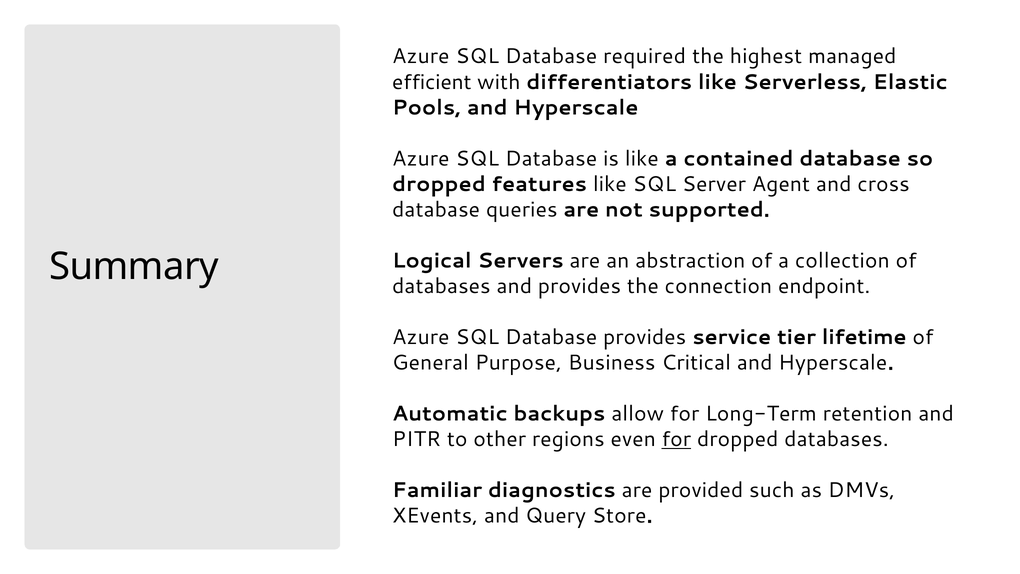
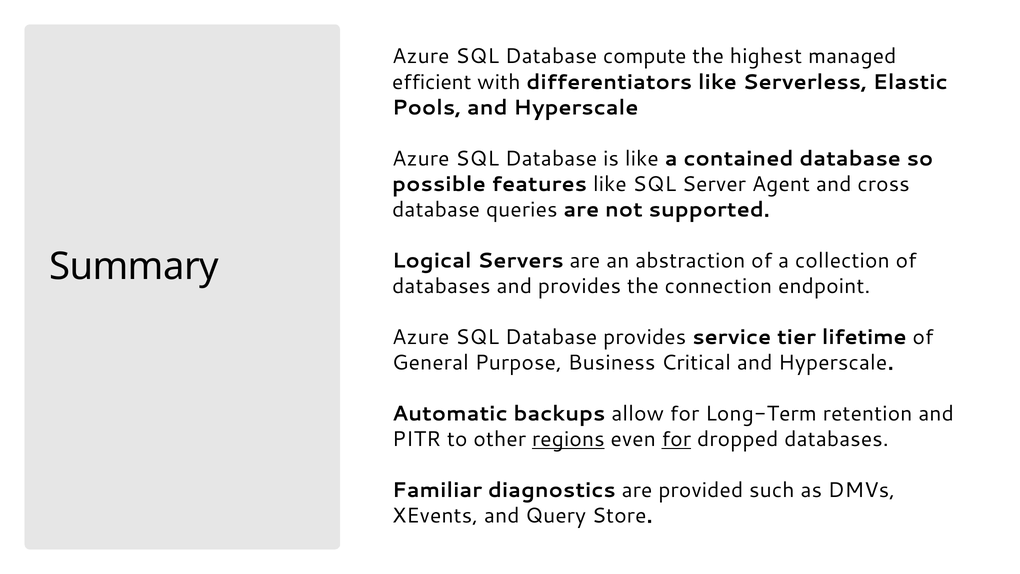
required: required -> compute (645, 56)
dropped: dropped -> possible (439, 184)
regions underline: none -> present (568, 439)
